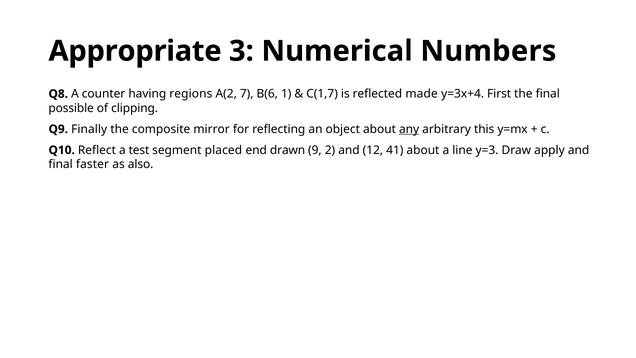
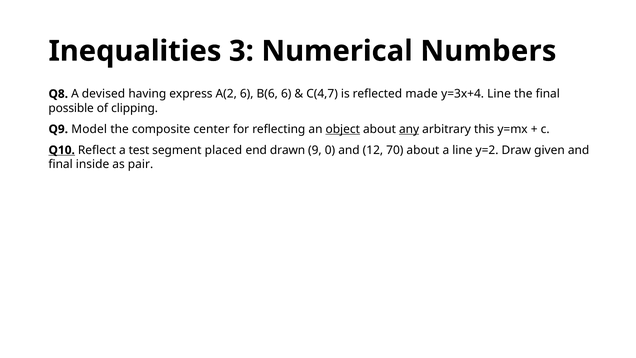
Appropriate: Appropriate -> Inequalities (135, 51)
counter: counter -> devised (103, 94)
regions: regions -> express (191, 94)
A(2 7: 7 -> 6 (247, 94)
B(6 1: 1 -> 6 (286, 94)
C(1,7: C(1,7 -> C(4,7 (322, 94)
y=3x+4 First: First -> Line (499, 94)
Finally: Finally -> Model (89, 129)
mirror: mirror -> center (212, 129)
object underline: none -> present (343, 129)
Q10 underline: none -> present (62, 150)
2: 2 -> 0 (330, 150)
41: 41 -> 70 (395, 150)
y=3: y=3 -> y=2 (487, 150)
apply: apply -> given (549, 150)
faster: faster -> inside (93, 164)
also: also -> pair (141, 164)
